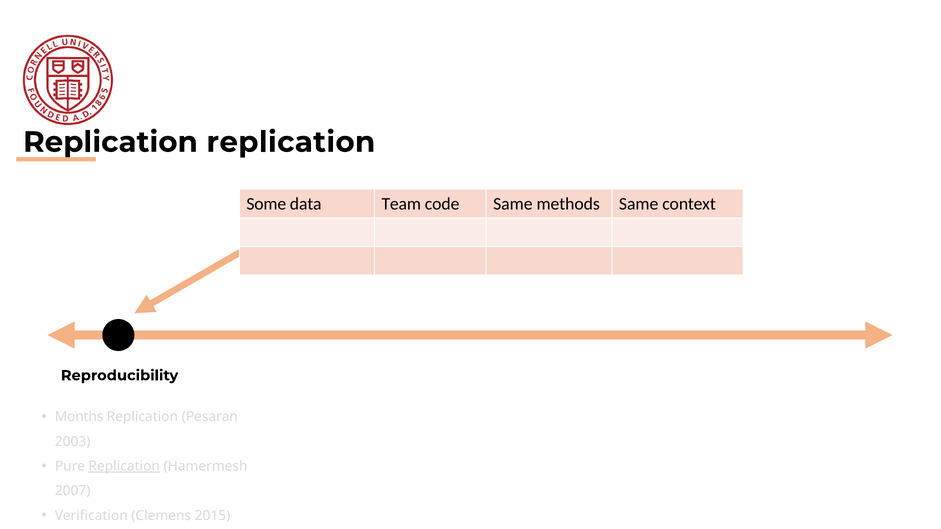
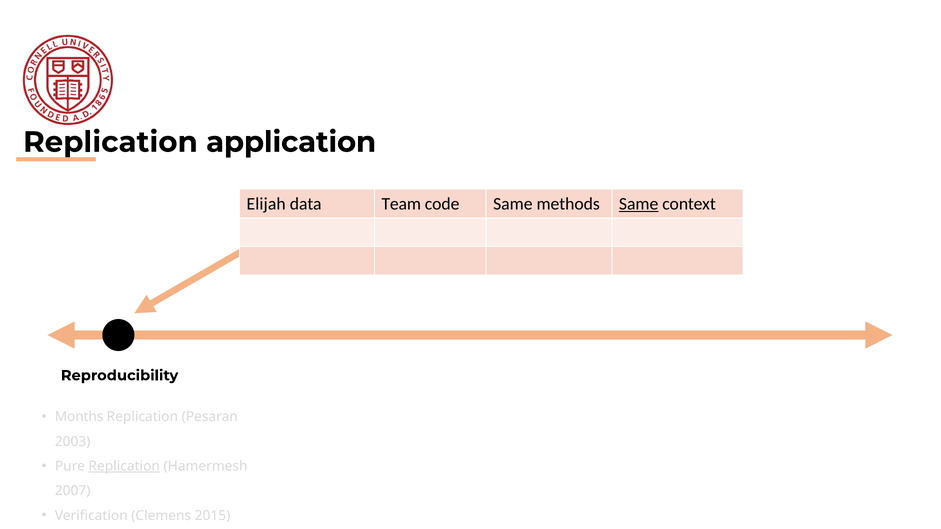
Replication replication: replication -> application (291, 142)
Some: Some -> Elijah (266, 204)
Same underline: none -> present (639, 204)
